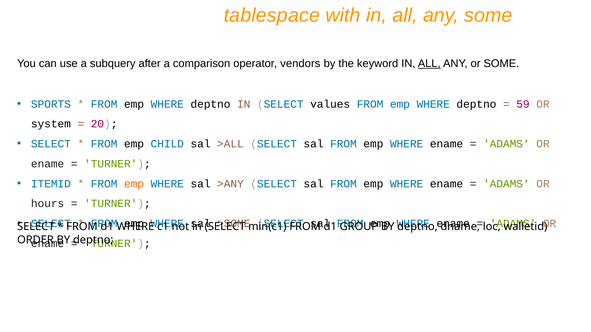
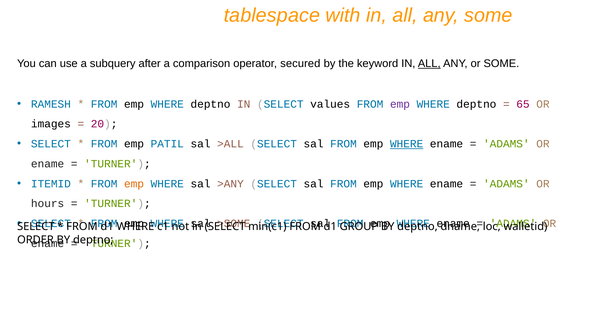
vendors: vendors -> secured (300, 64)
SPORTS: SPORTS -> RAMESH (51, 104)
emp colour: blue -> purple (400, 104)
59: 59 -> 65 (523, 104)
system: system -> images (51, 124)
CHILD: CHILD -> PATIL (167, 144)
WHERE underline: none -> present (407, 144)
